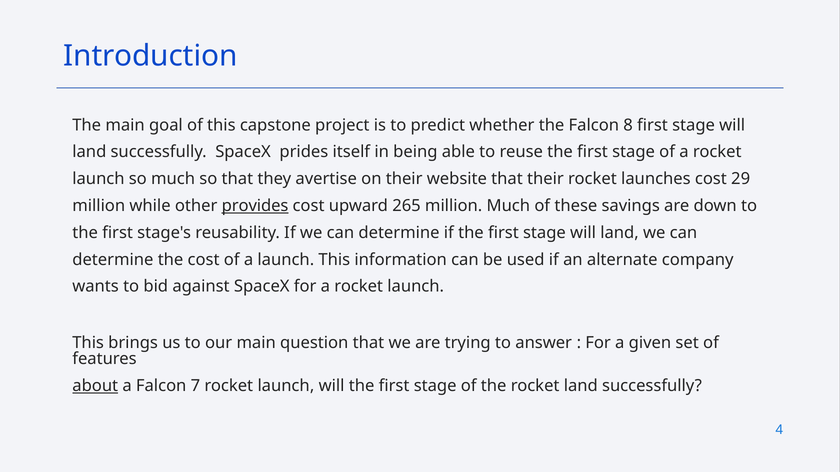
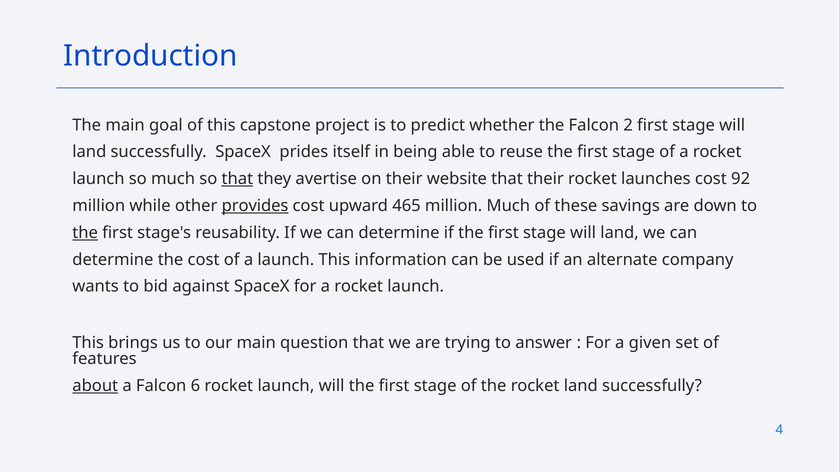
8: 8 -> 2 (628, 125)
that underline: none -> present (237, 179)
29: 29 -> 92 (741, 179)
265: 265 -> 465 (407, 206)
the underline: none -> present (85, 233)
7: 7 -> 6 (195, 386)
